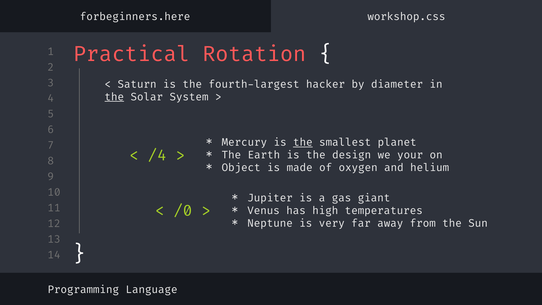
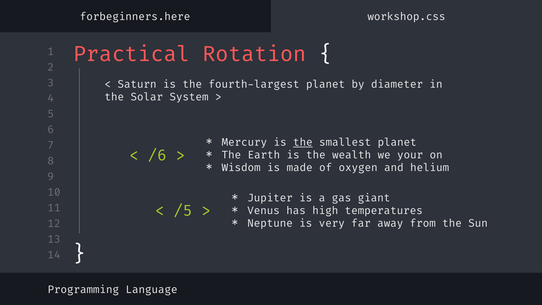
fourth-largest hacker: hacker -> planet (326, 84)
the underline: present -> none (114, 97)
/4: /4 -> /6 (157, 155)
design: design -> wealth (352, 155)
Object: Object -> Wisdom (241, 168)
/0: /0 -> /5 (183, 211)
